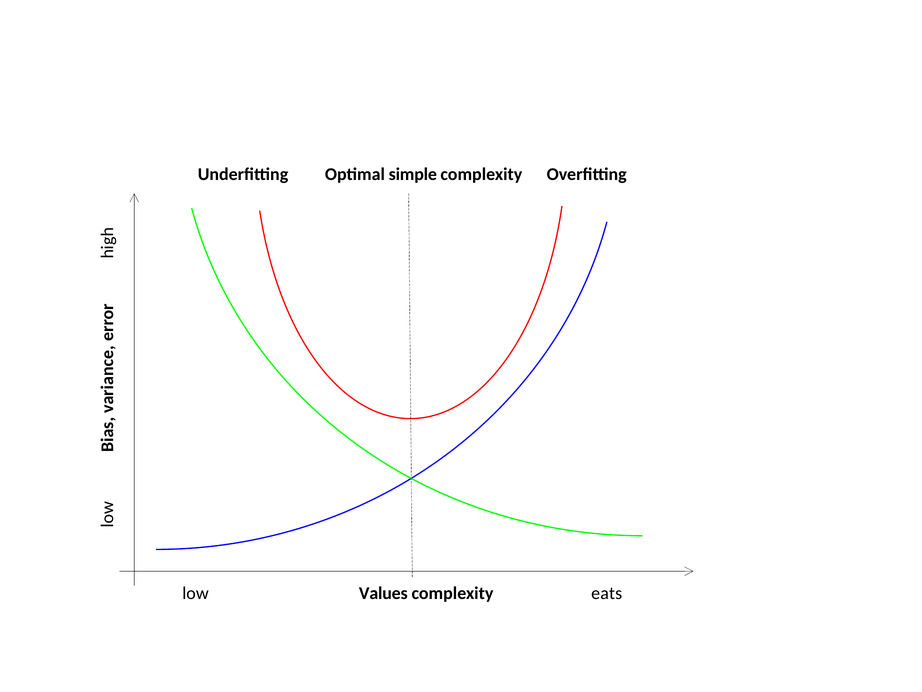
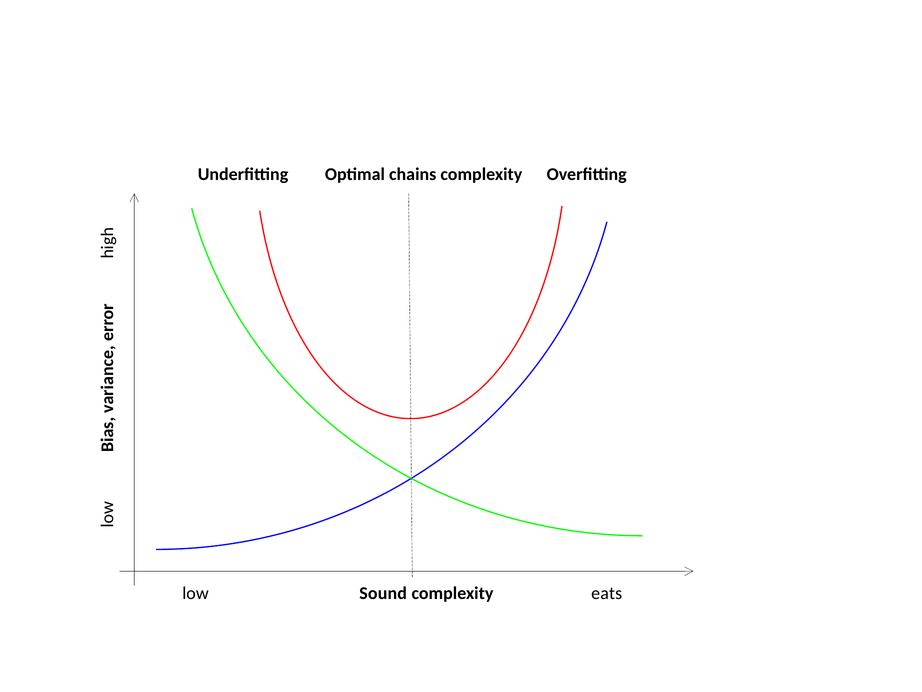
simple: simple -> chains (413, 174)
Values: Values -> Sound (383, 593)
